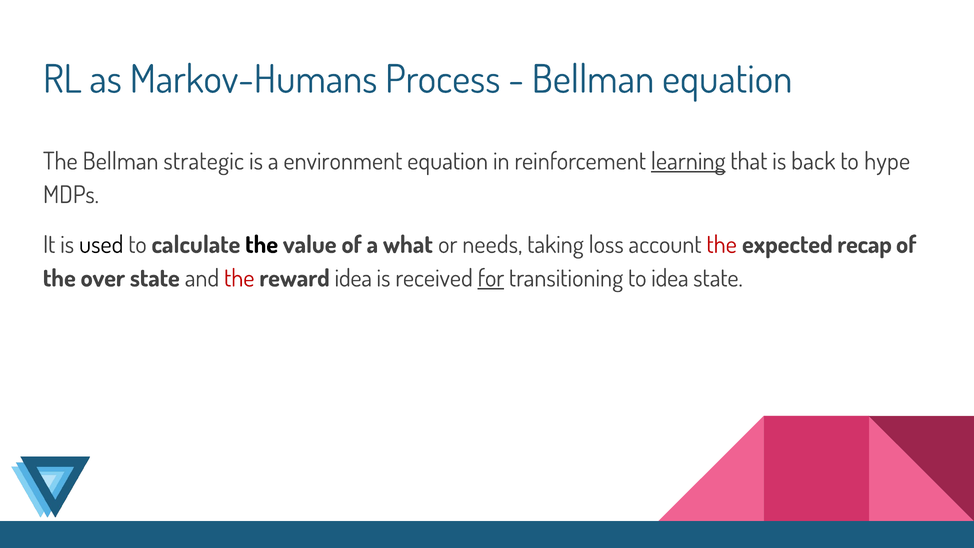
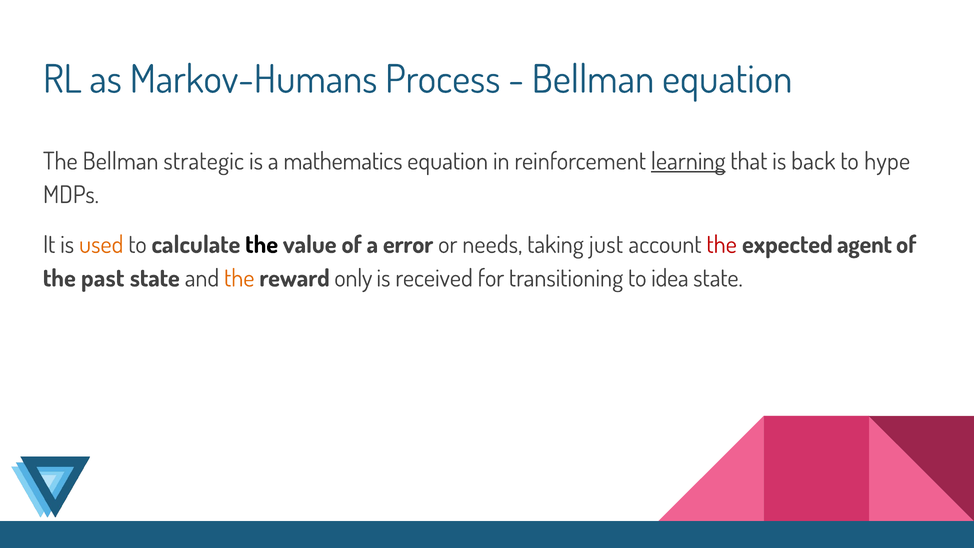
environment: environment -> mathematics (343, 161)
used colour: black -> orange (101, 245)
what: what -> error (408, 245)
loss: loss -> just (606, 245)
recap: recap -> agent (864, 245)
over: over -> past (103, 278)
the colour: red -> orange (239, 278)
reward idea: idea -> only (353, 278)
for underline: present -> none (491, 278)
